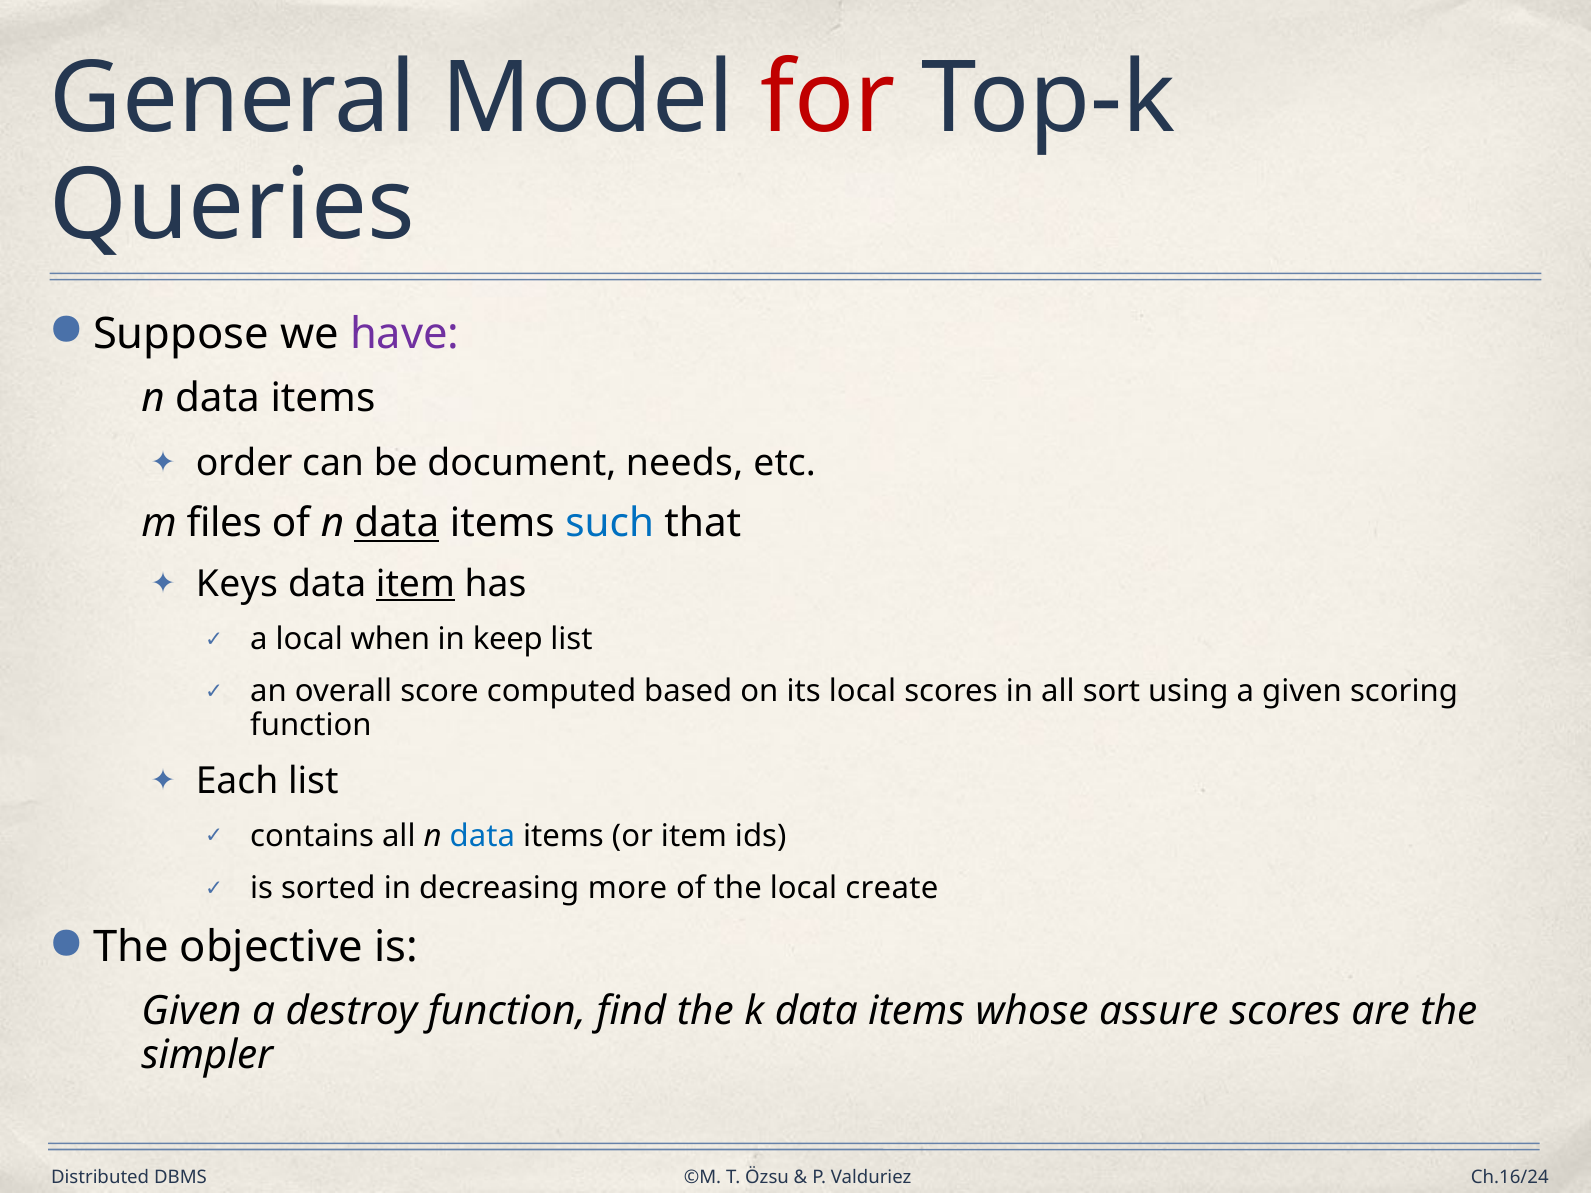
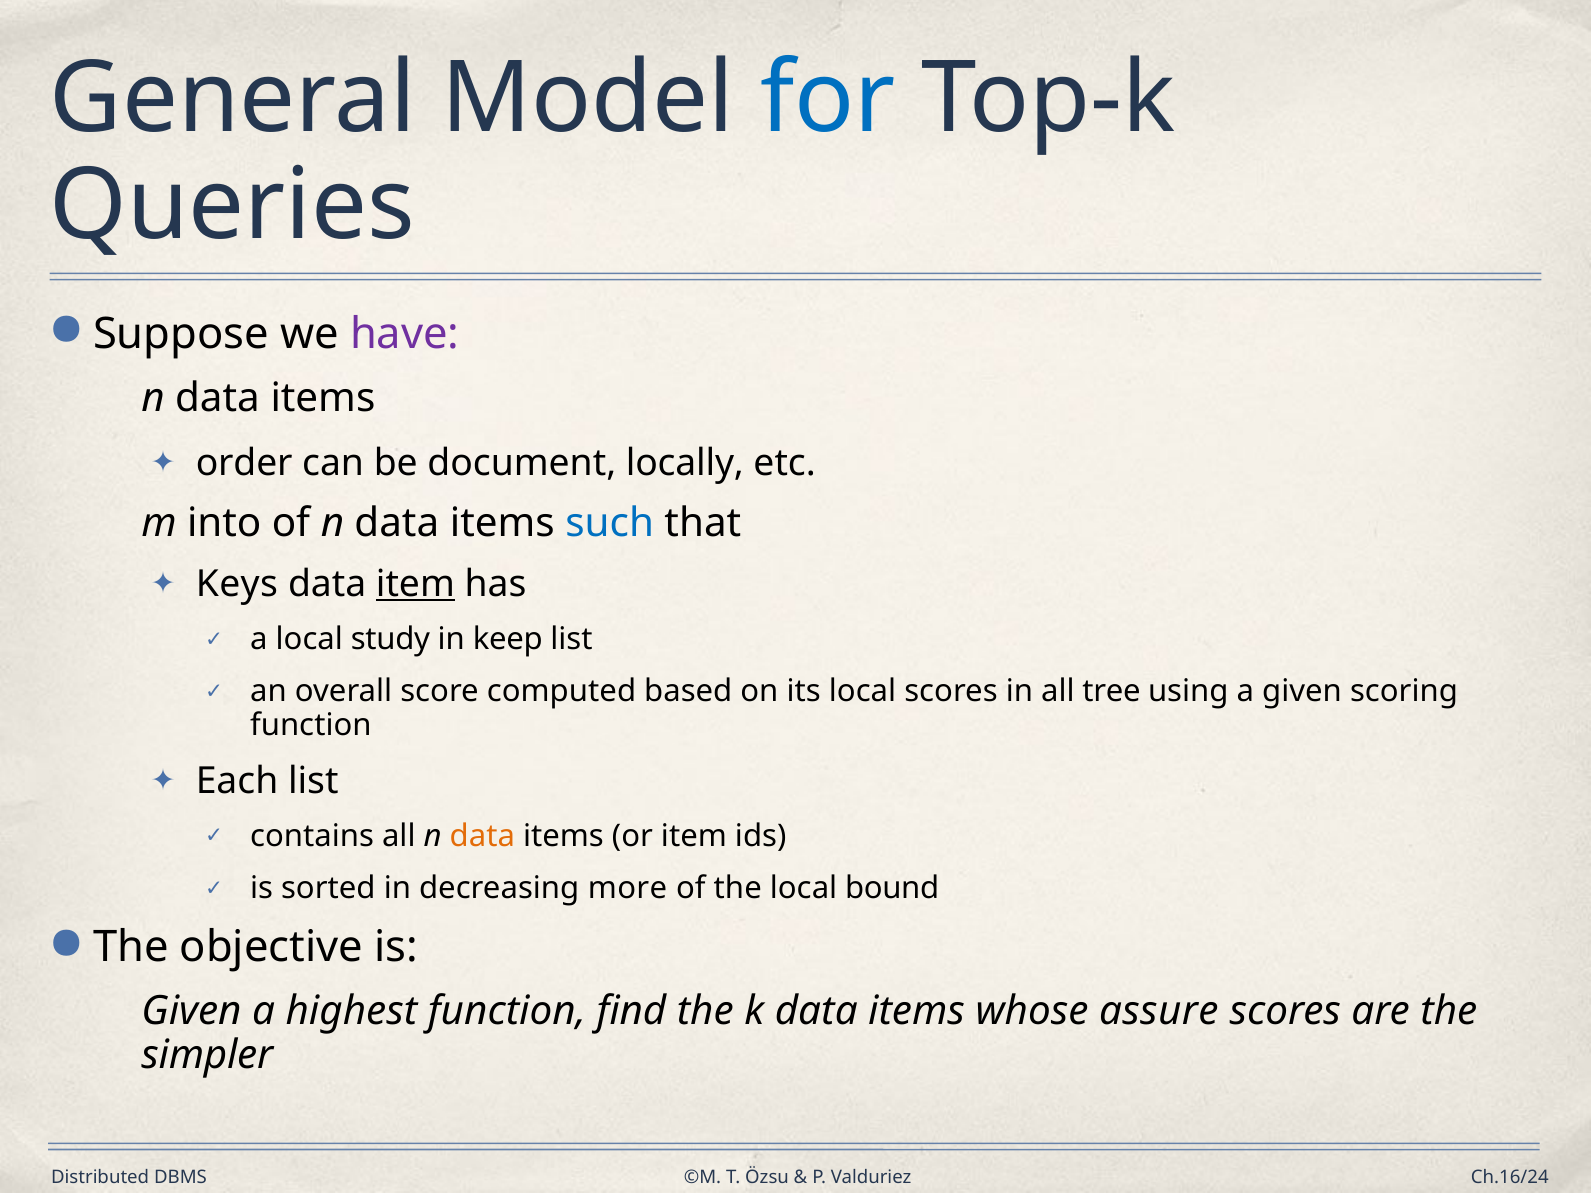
for colour: red -> blue (828, 99)
needs: needs -> locally (685, 464)
files: files -> into (224, 524)
data underline: present -> none (397, 524)
when: when -> study (390, 640)
sort: sort -> tree (1111, 692)
data colour: blue -> orange (482, 837)
create: create -> bound (892, 889)
destroy: destroy -> highest (351, 1011)
